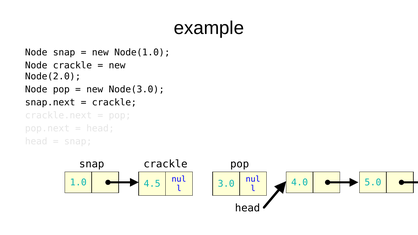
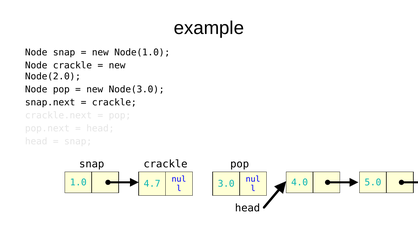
4.5: 4.5 -> 4.7 (152, 184)
